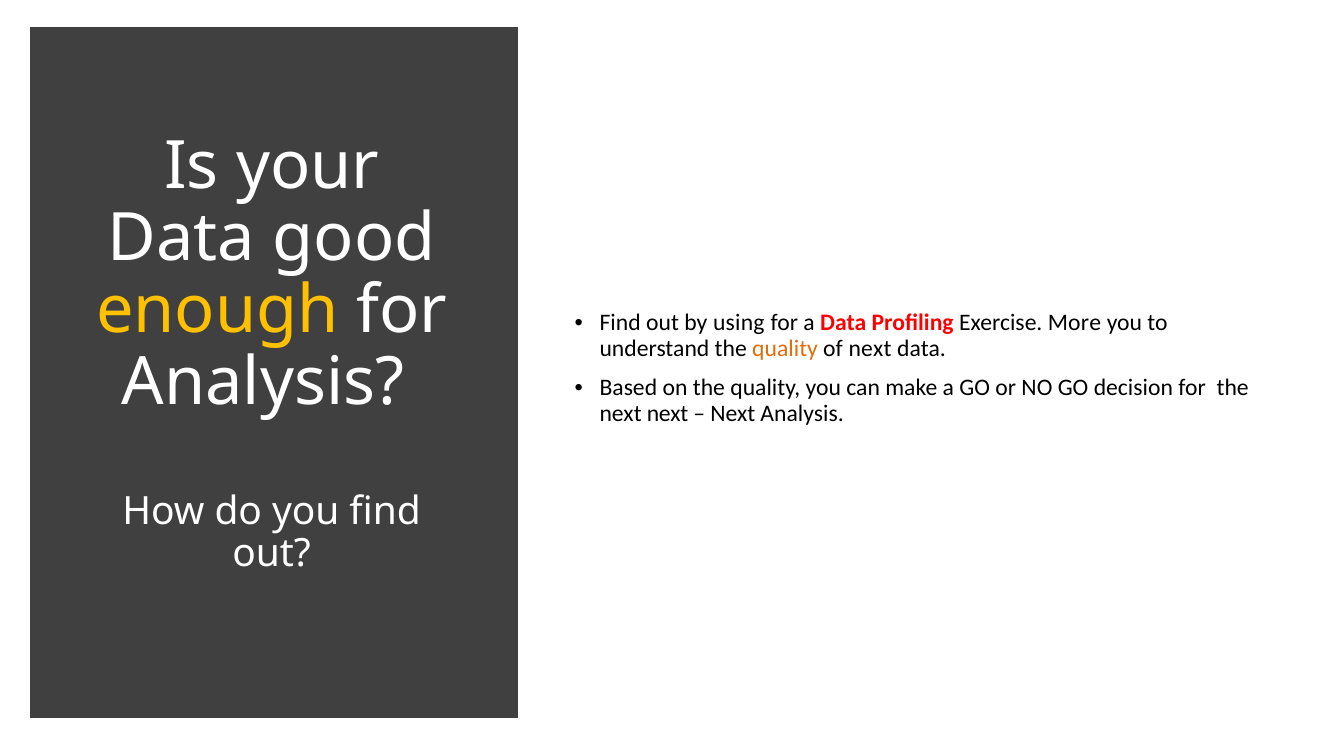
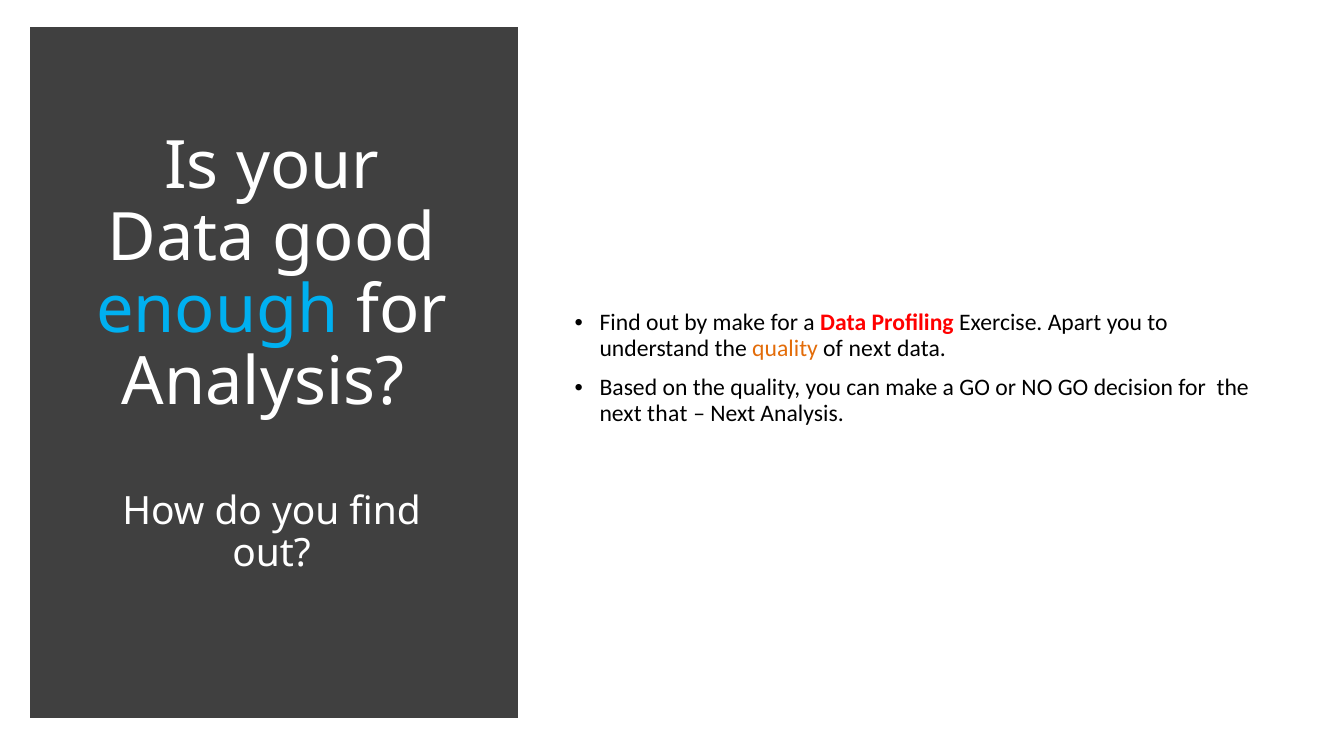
enough colour: yellow -> light blue (217, 311)
by using: using -> make (739, 323)
More: More -> Apart (1075, 323)
next next: next -> that (667, 414)
